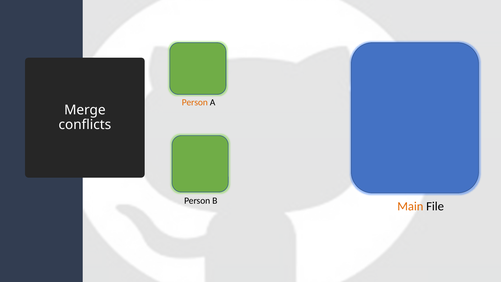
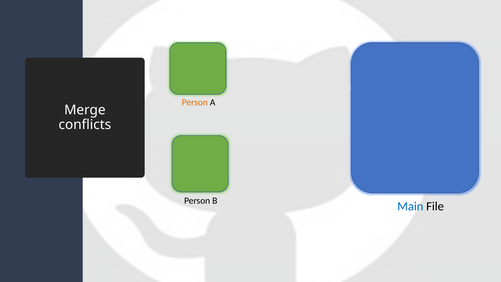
Main colour: orange -> blue (410, 206)
